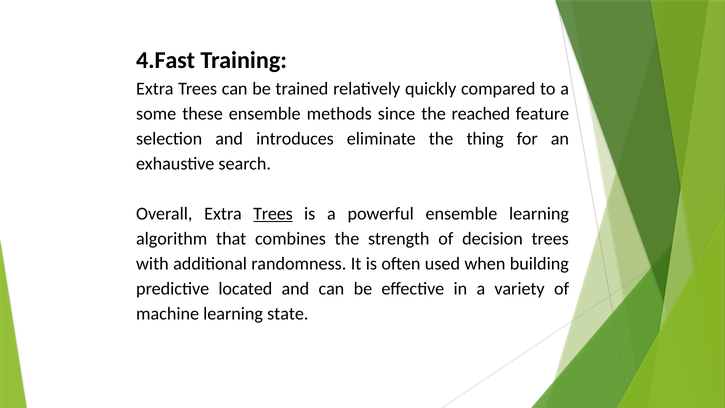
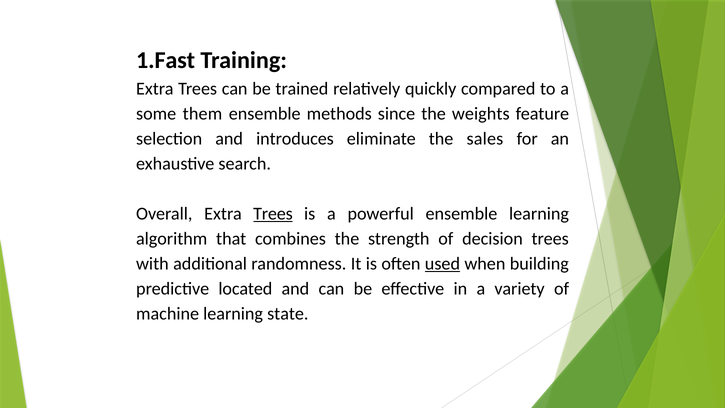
4.Fast: 4.Fast -> 1.Fast (166, 60)
these: these -> them (202, 114)
reached: reached -> weights (481, 114)
thing: thing -> sales (485, 139)
used underline: none -> present (442, 264)
